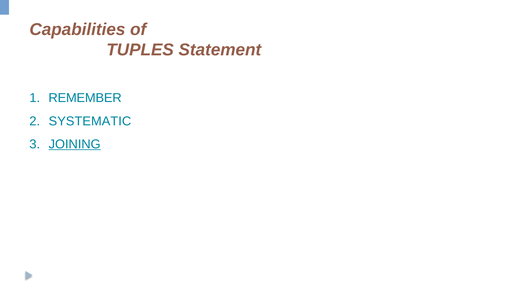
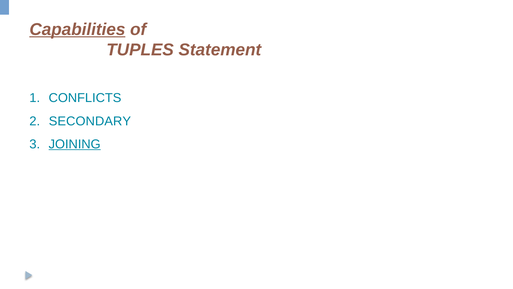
Capabilities underline: none -> present (77, 29)
REMEMBER: REMEMBER -> CONFLICTS (85, 98)
SYSTEMATIC: SYSTEMATIC -> SECONDARY (90, 121)
